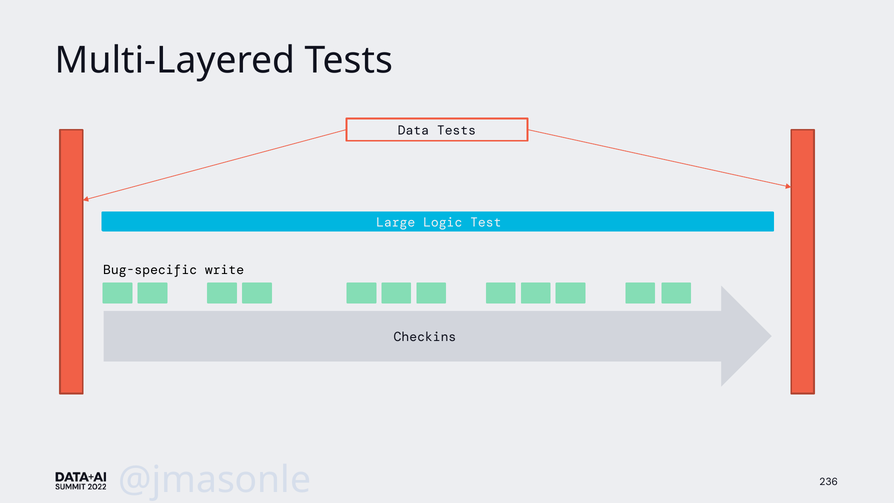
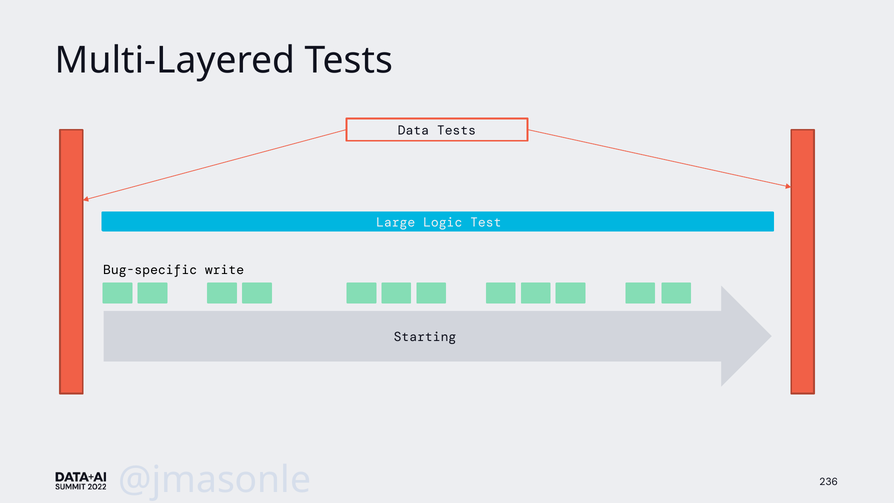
Checkins: Checkins -> Starting (425, 337)
